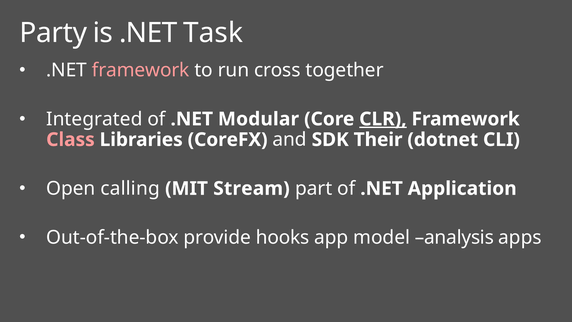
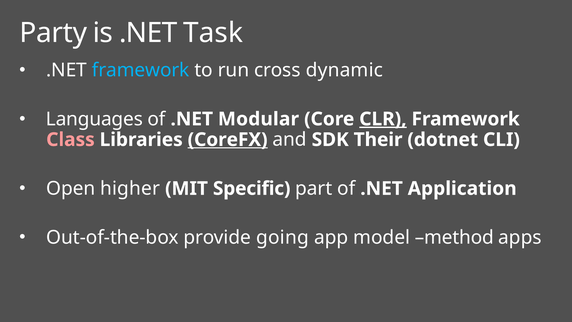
framework colour: pink -> light blue (141, 70)
together: together -> dynamic (344, 70)
Integrated: Integrated -> Languages (94, 119)
CoreFX underline: none -> present (228, 140)
calling: calling -> higher (130, 188)
Stream: Stream -> Specific (252, 188)
hooks: hooks -> going (283, 237)
analysis: analysis -> method (454, 237)
